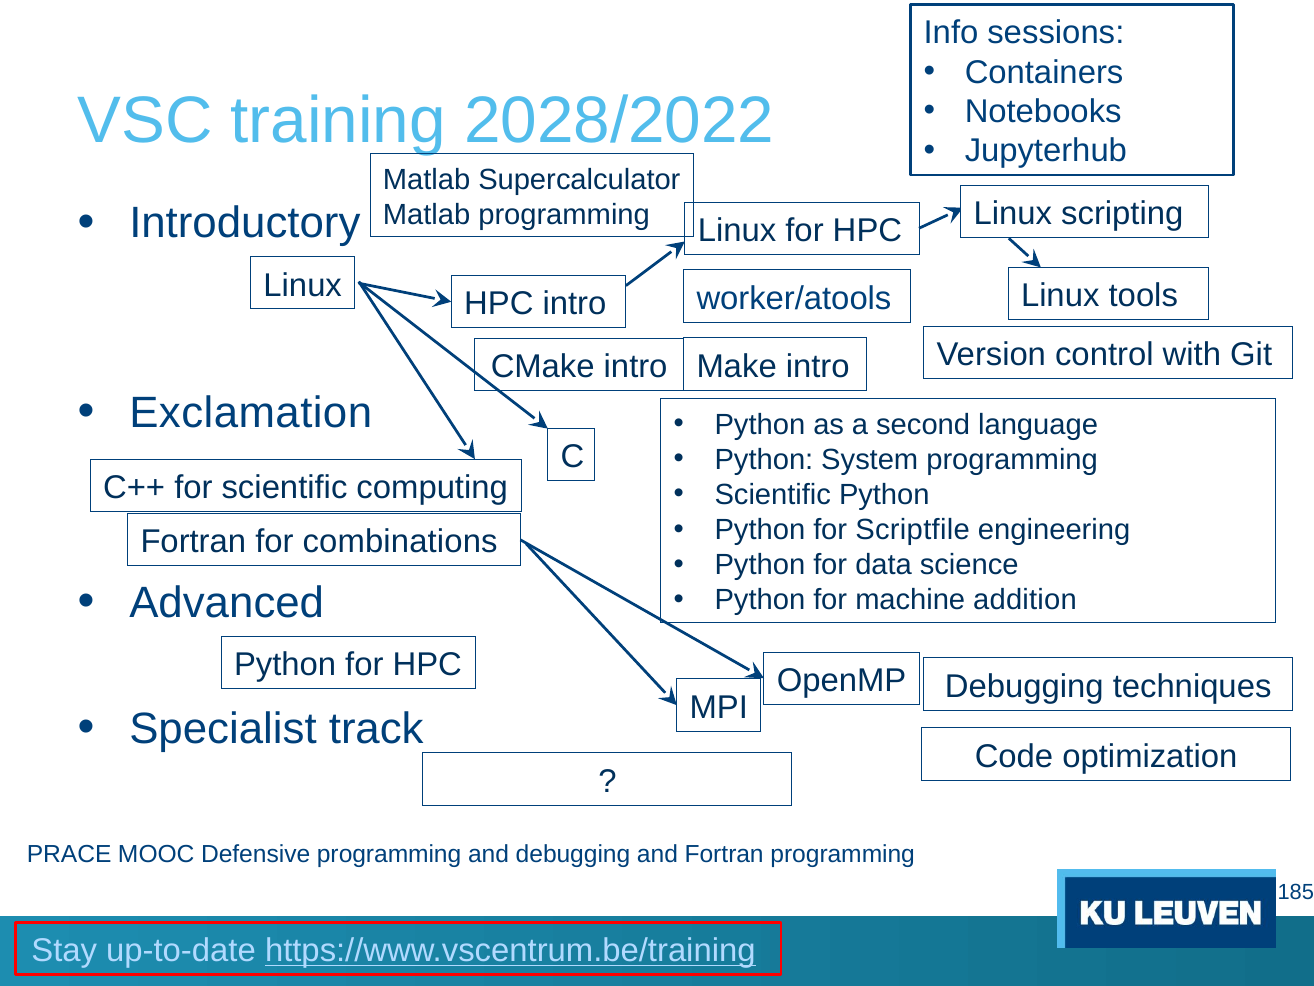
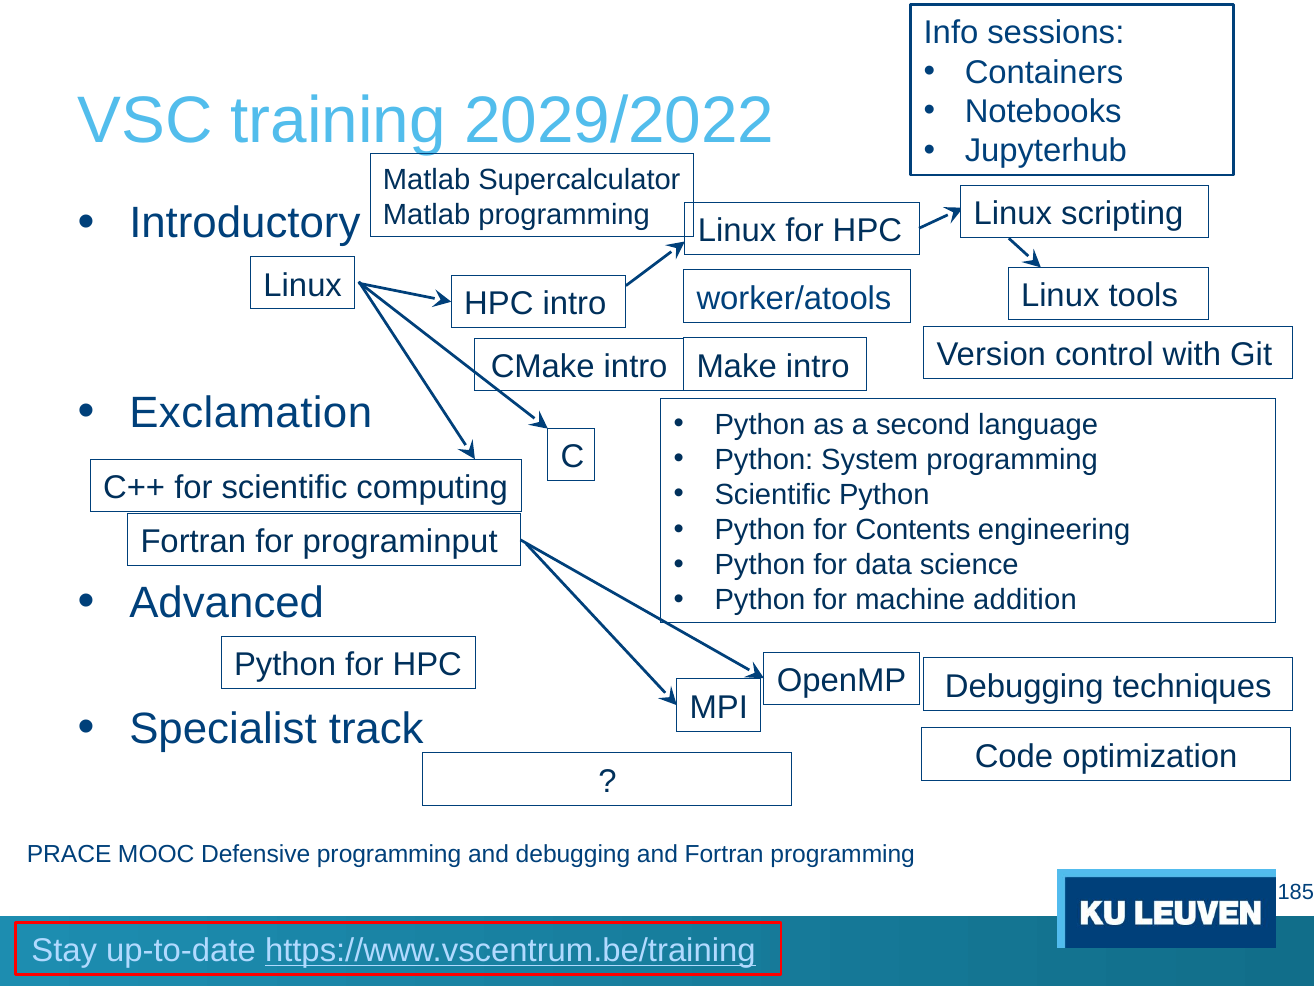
2028/2022: 2028/2022 -> 2029/2022 (619, 120)
Scriptfile: Scriptfile -> Contents (913, 530)
combinations: combinations -> programinput (400, 542)
